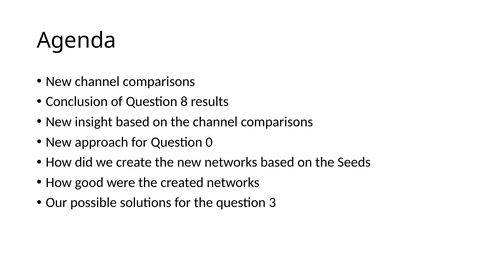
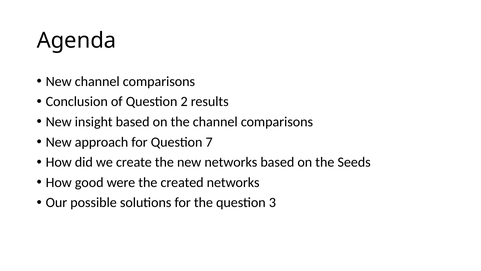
8: 8 -> 2 (184, 101)
0: 0 -> 7 (209, 142)
